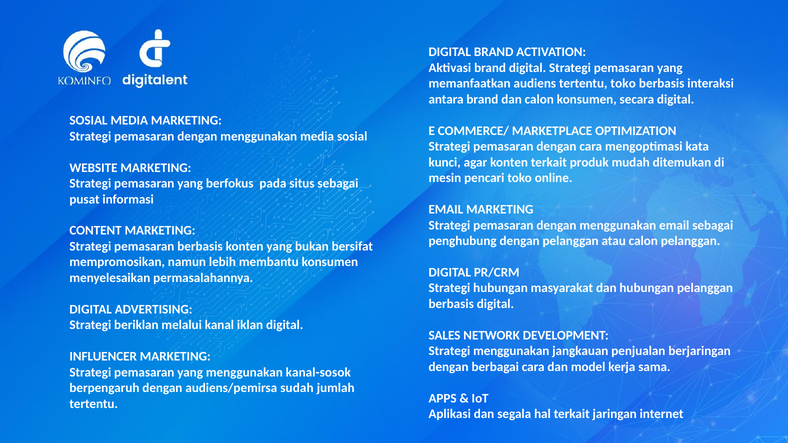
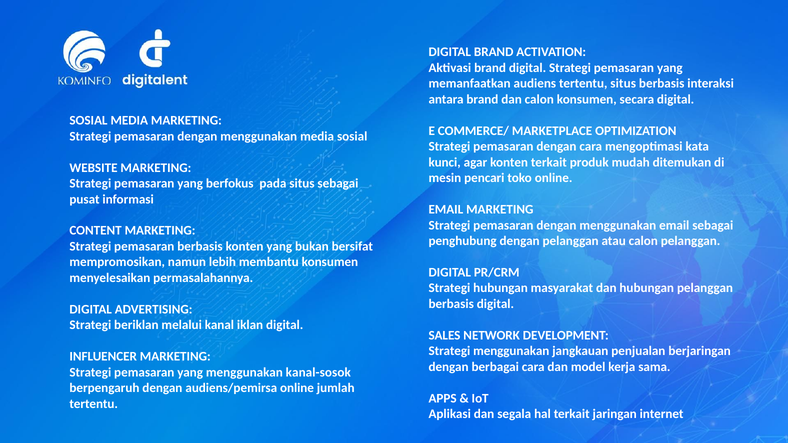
tertentu toko: toko -> situs (623, 84)
audiens/pemirsa sudah: sudah -> online (297, 388)
